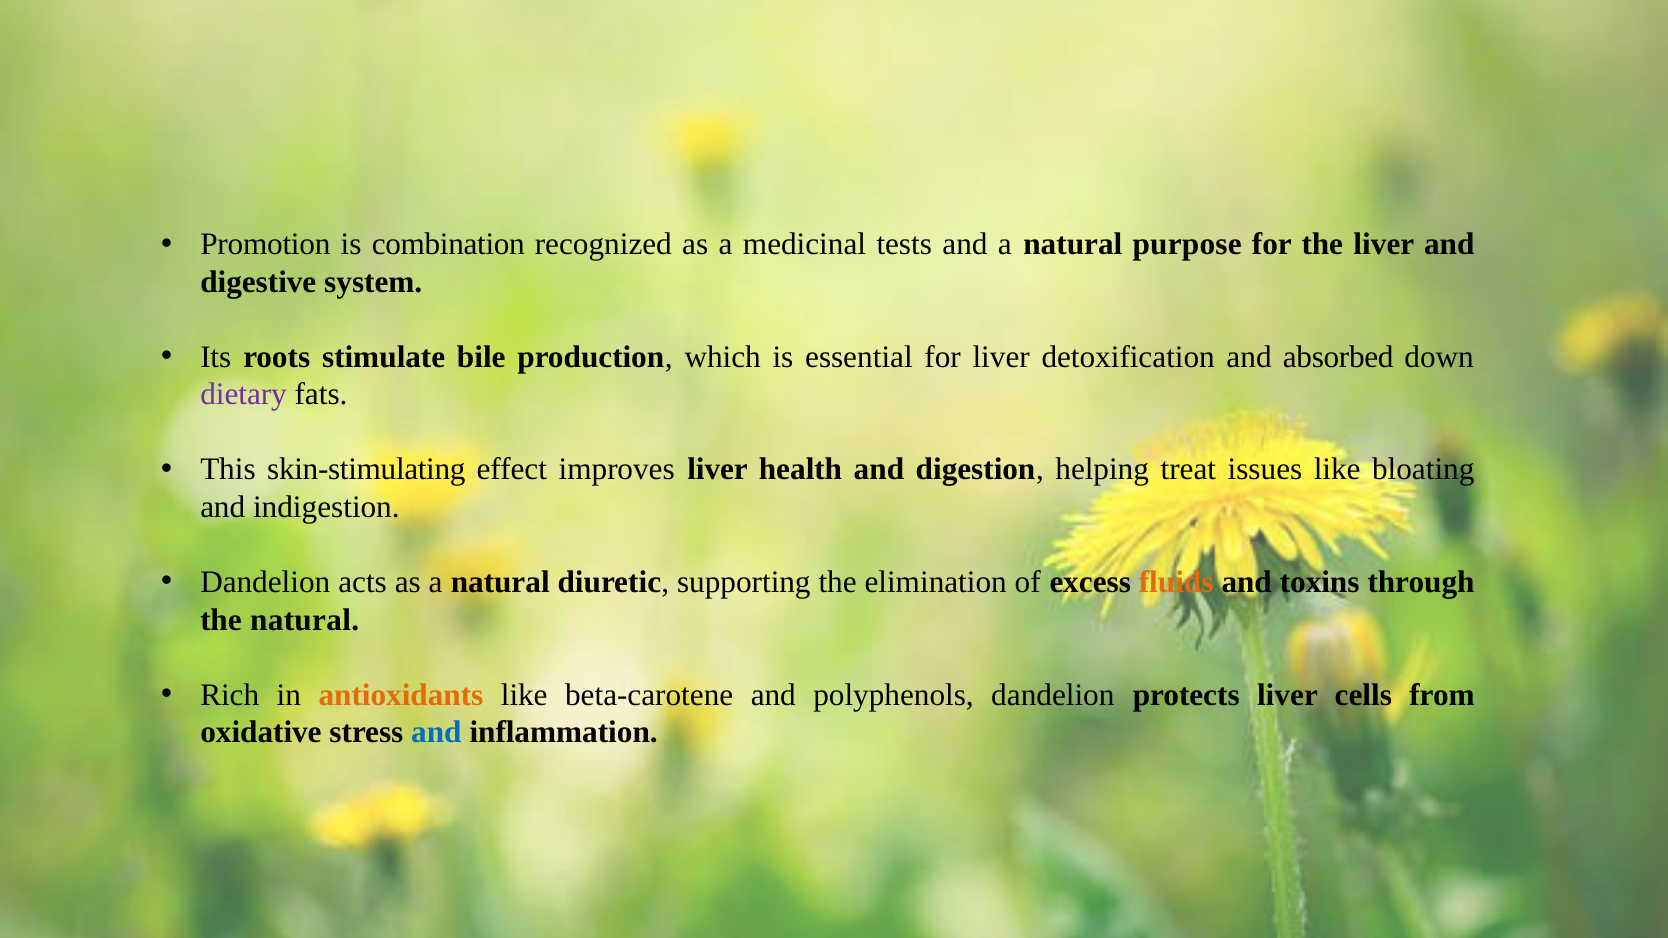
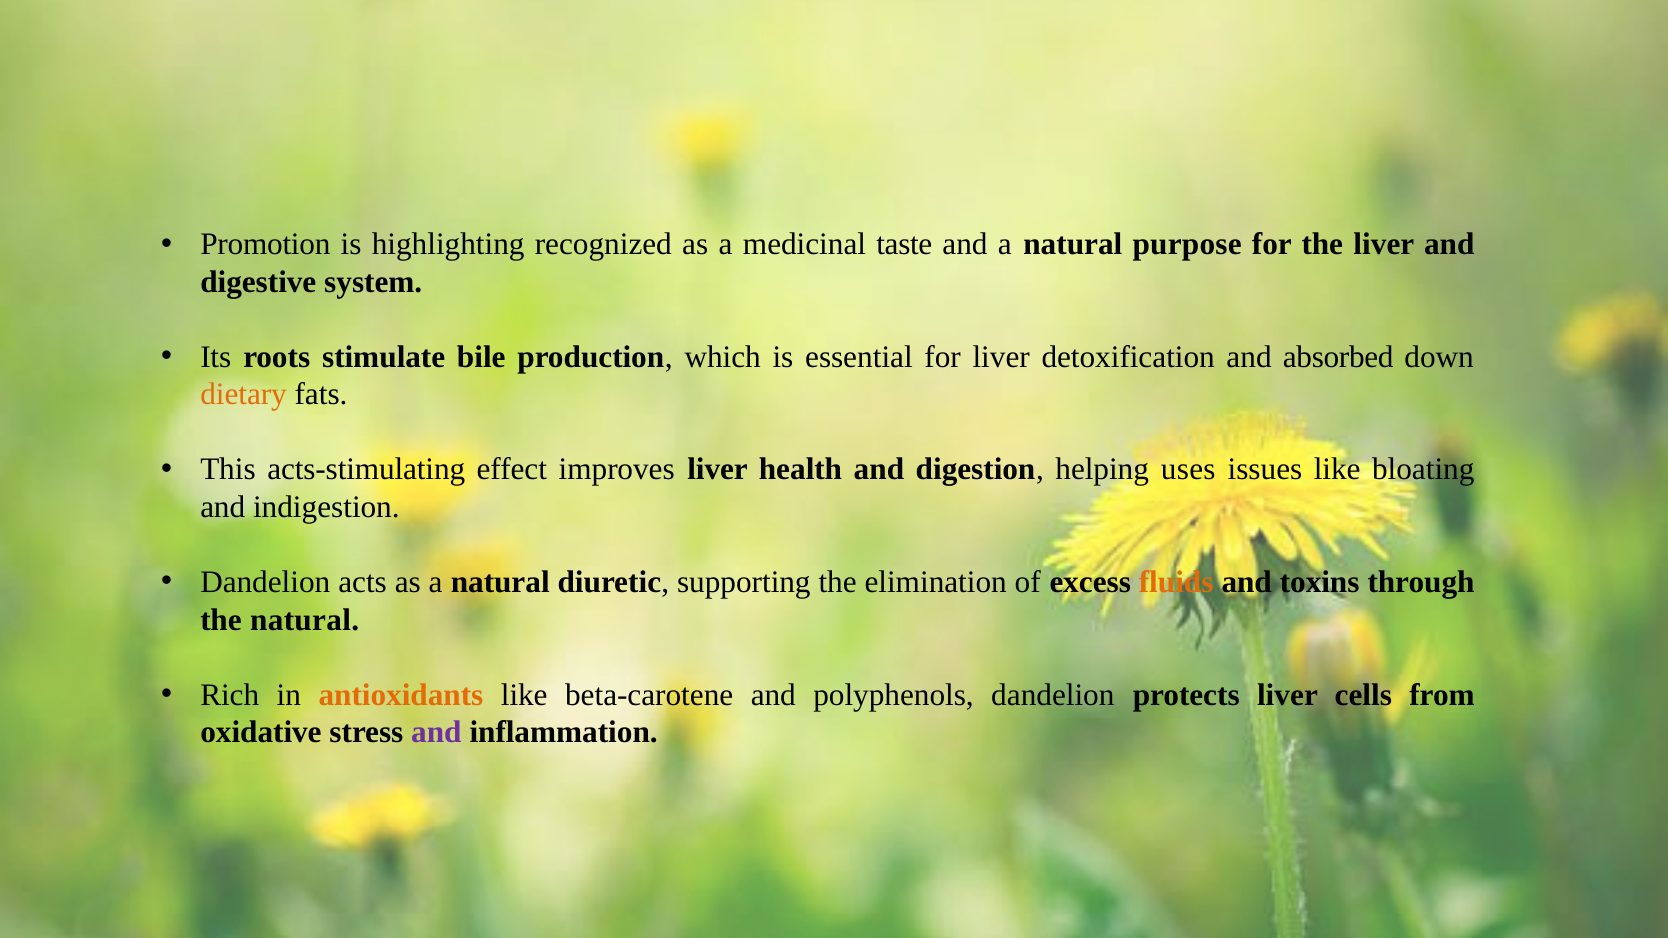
combination: combination -> highlighting (448, 245)
tests: tests -> taste (904, 245)
dietary colour: purple -> orange (244, 395)
skin-stimulating: skin-stimulating -> acts-stimulating (366, 470)
treat: treat -> uses (1188, 470)
and colour: blue -> purple (436, 732)
